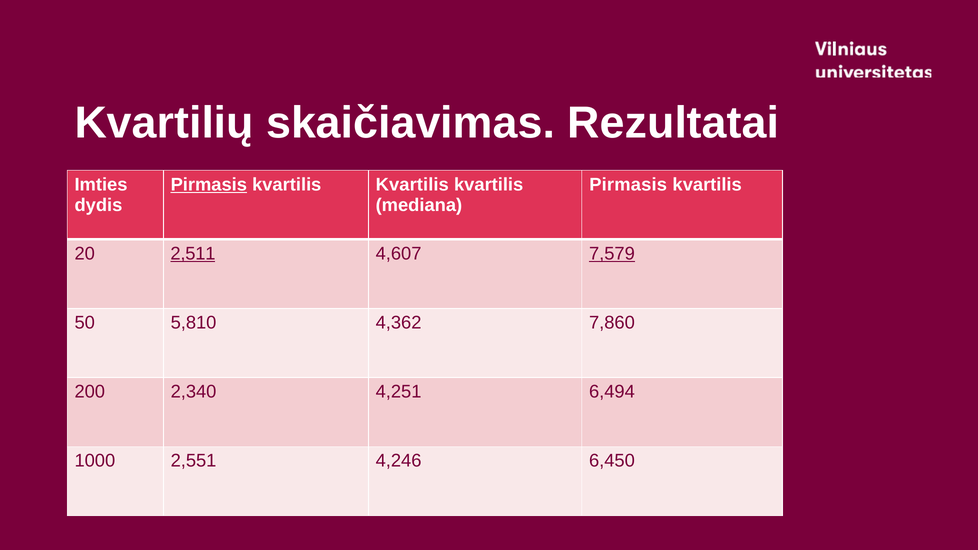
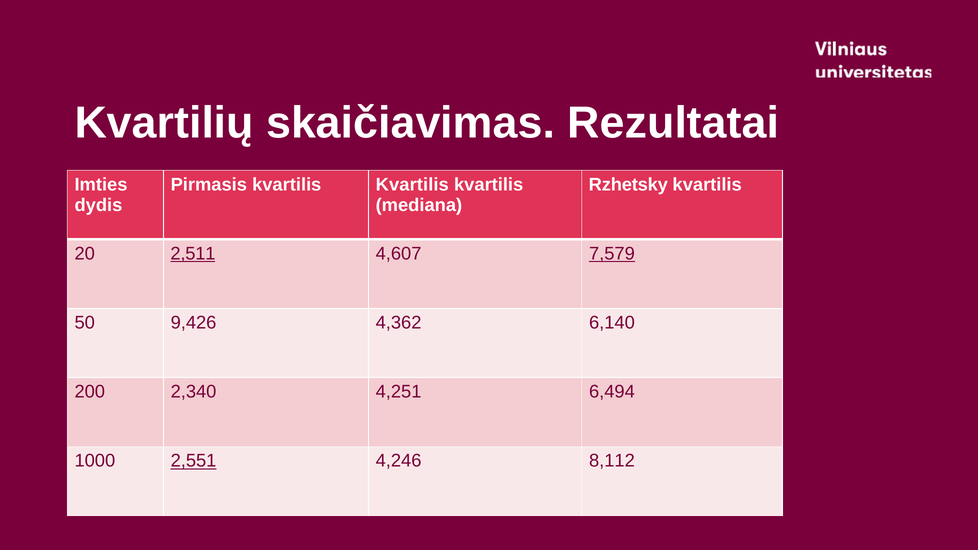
Pirmasis underline: present -> none (209, 185)
Pirmasis: Pirmasis -> Rzhetsky (628, 185)
5,810: 5,810 -> 9,426 (194, 323)
7,860: 7,860 -> 6,140 (612, 323)
2,551 underline: none -> present (194, 461)
6,450: 6,450 -> 8,112 (612, 461)
